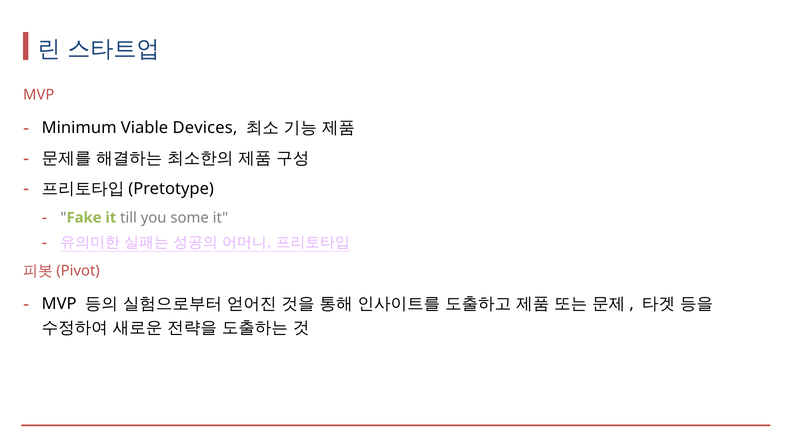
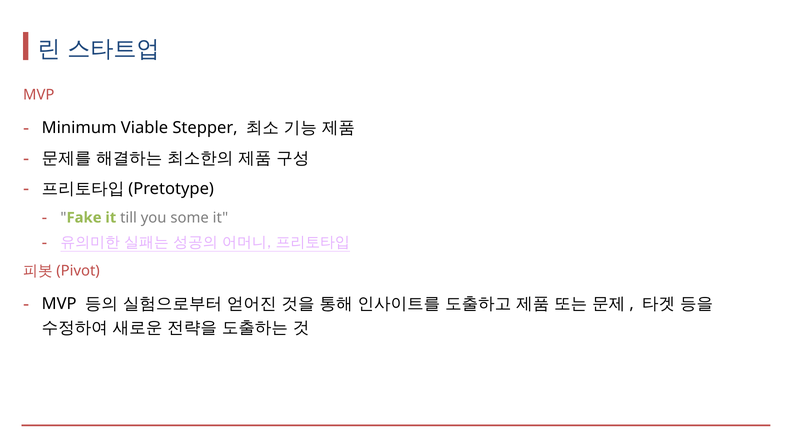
Devices: Devices -> Stepper (205, 128)
